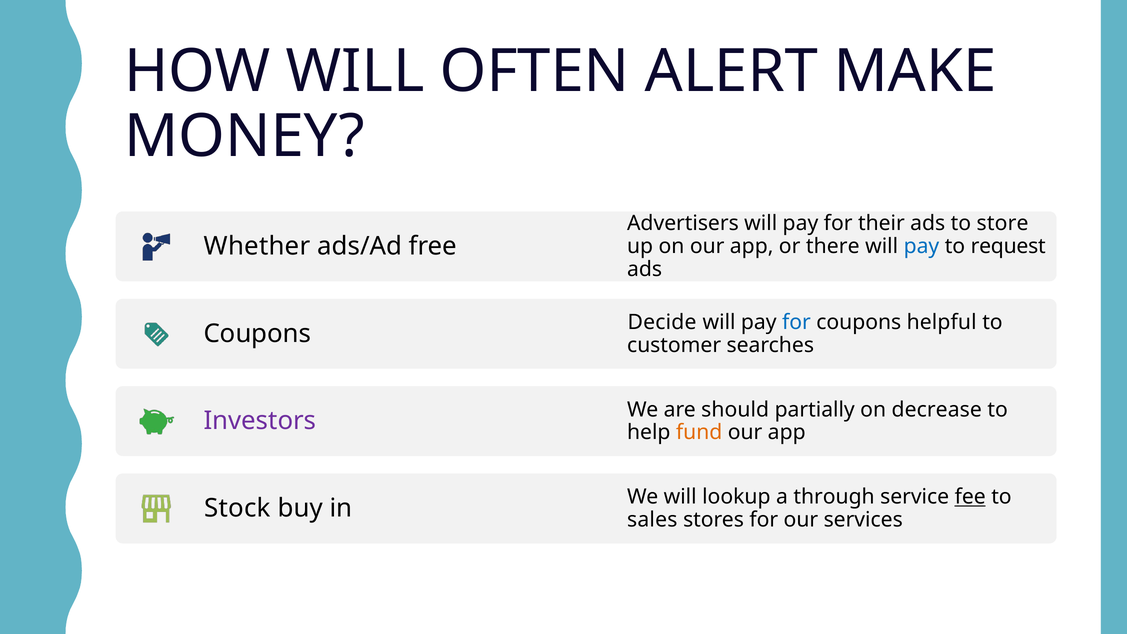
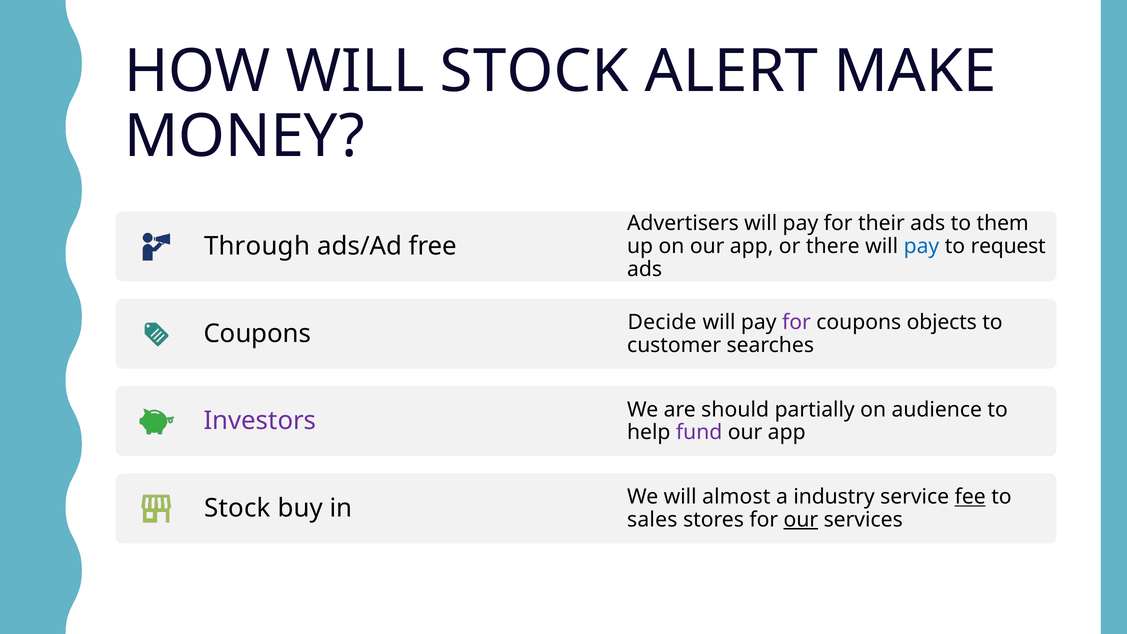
WILL OFTEN: OFTEN -> STOCK (534, 72)
store: store -> them (1003, 223)
Whether: Whether -> Through (257, 246)
for colour: blue -> purple (796, 322)
helpful: helpful -> objects (942, 322)
decrease: decrease -> audience (937, 410)
fund colour: orange -> purple (699, 432)
lookup: lookup -> almost (736, 497)
through: through -> industry (834, 497)
our underline: none -> present (801, 520)
